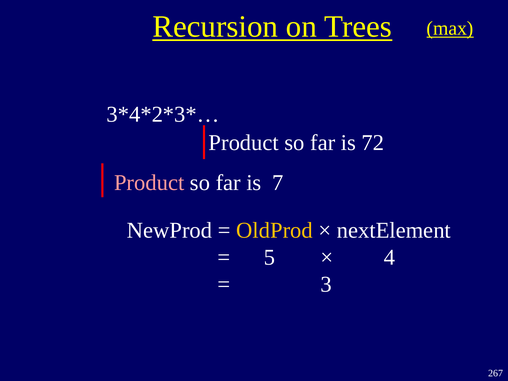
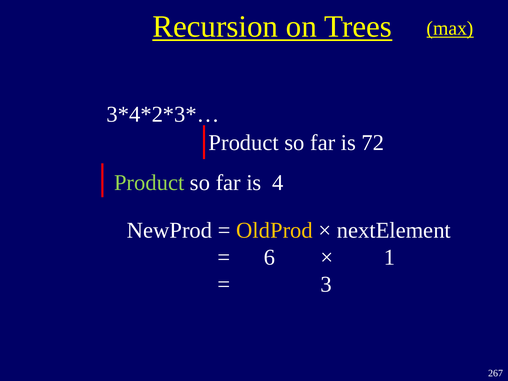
Product colour: pink -> light green (149, 183)
7: 7 -> 4 (278, 183)
5: 5 -> 6 (270, 257)
4: 4 -> 1 (389, 257)
